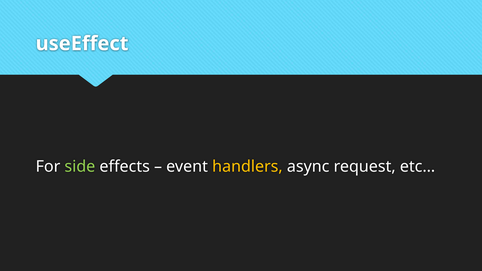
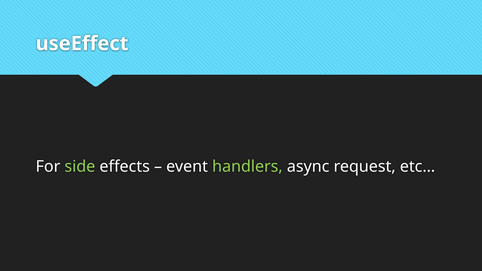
handlers colour: yellow -> light green (247, 167)
